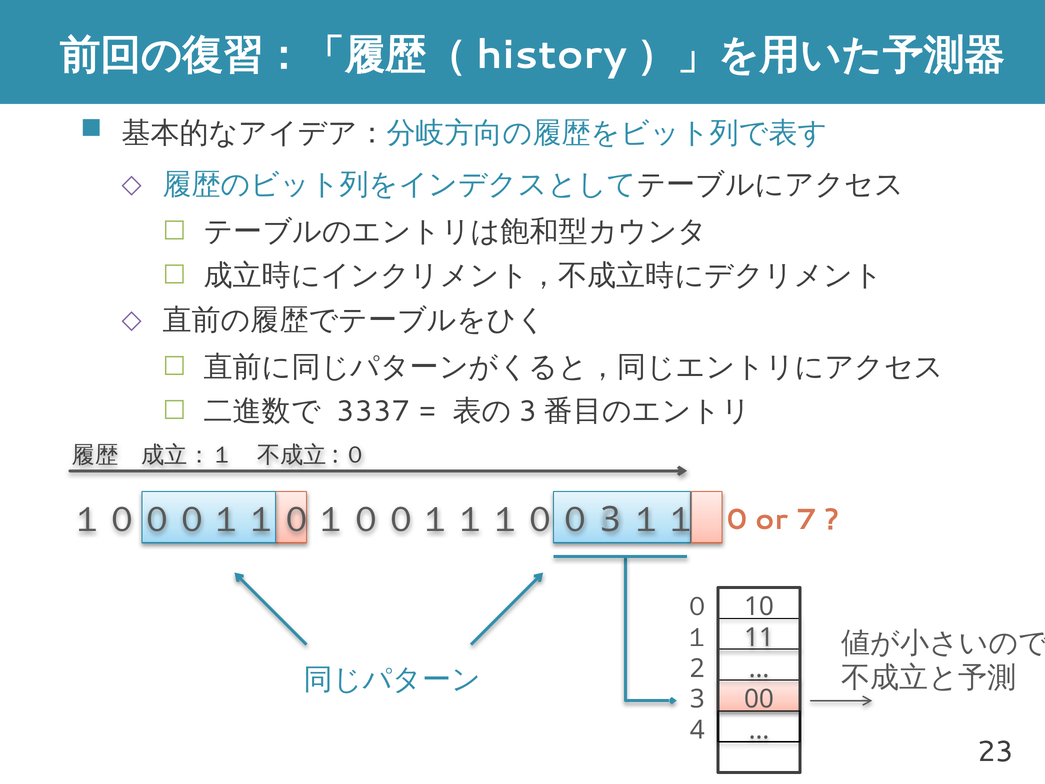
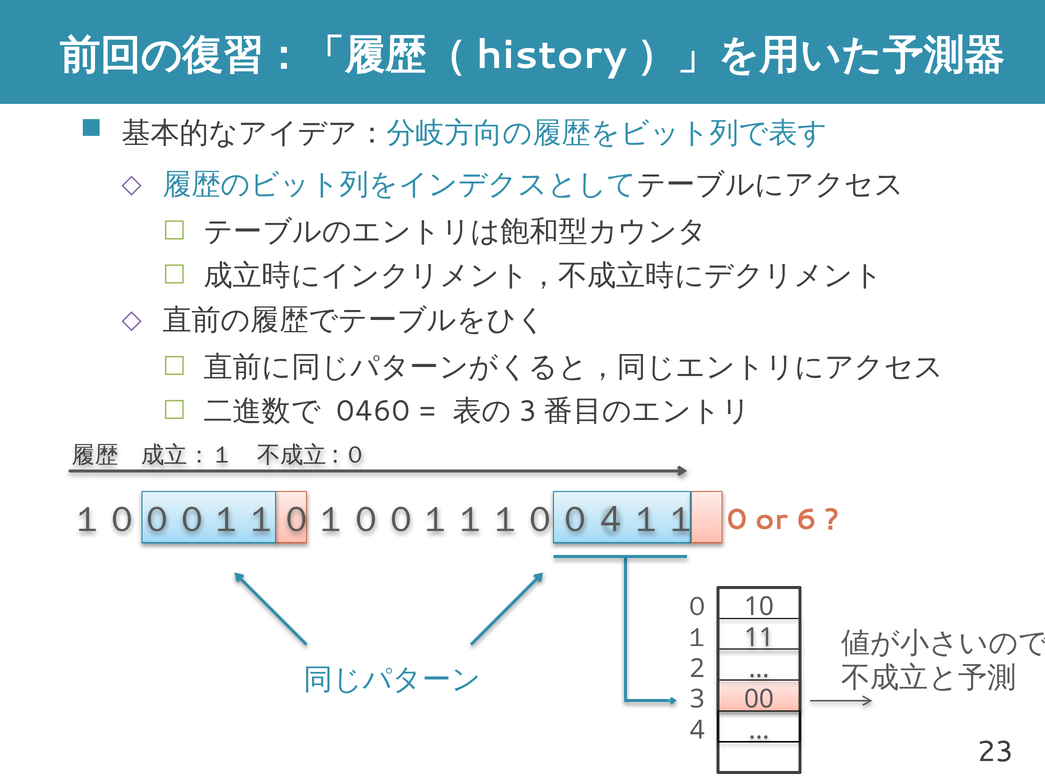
3337: 3337 -> 0460 (373, 411)
3: 3 -> 4 (611, 519)
7: 7 -> 6 (807, 519)
